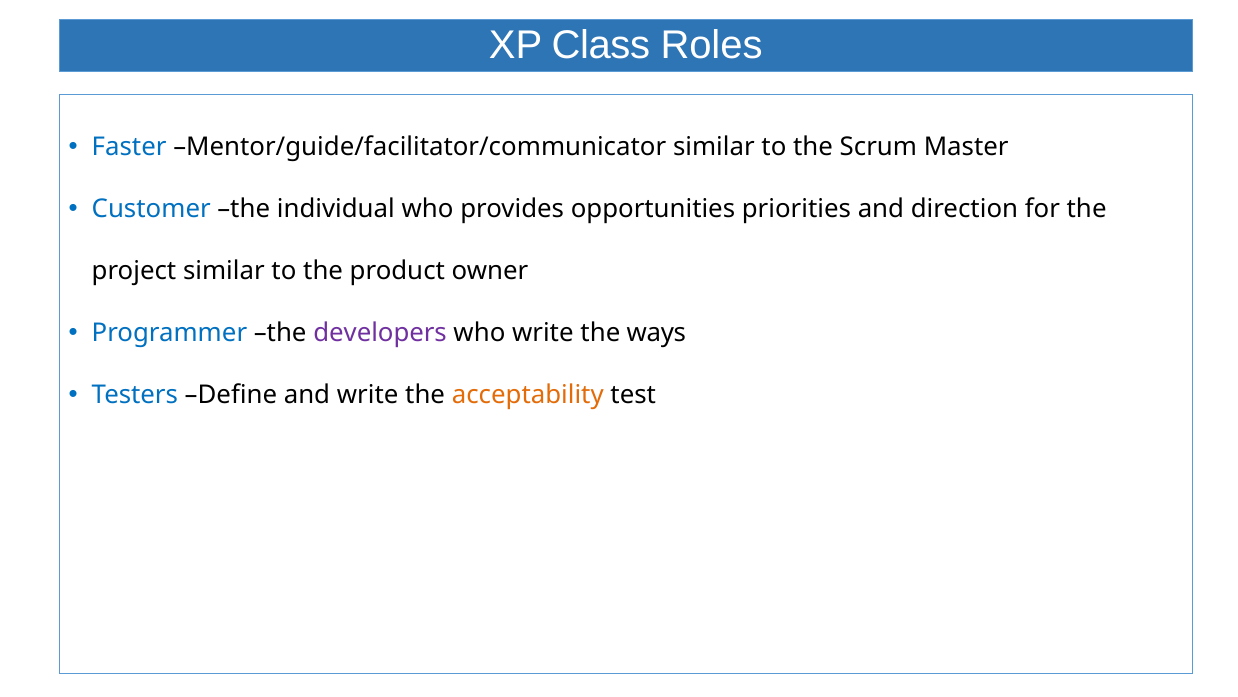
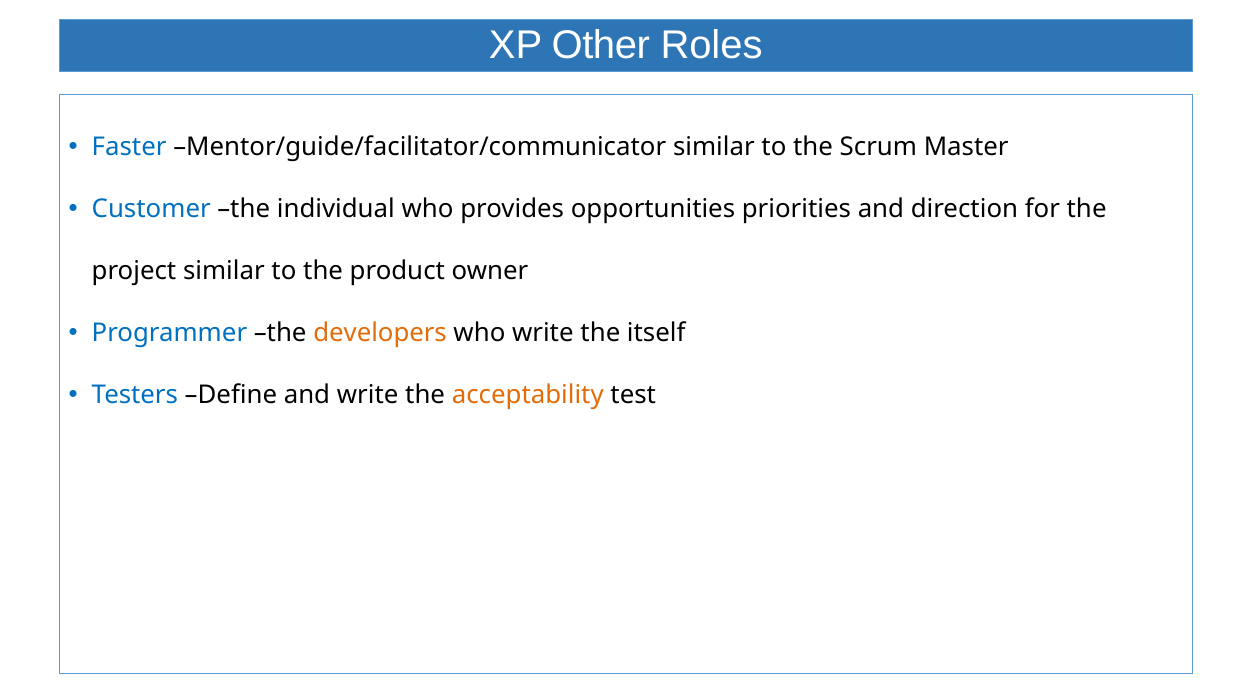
Class: Class -> Other (601, 46)
developers colour: purple -> orange (380, 333)
ways: ways -> itself (656, 333)
